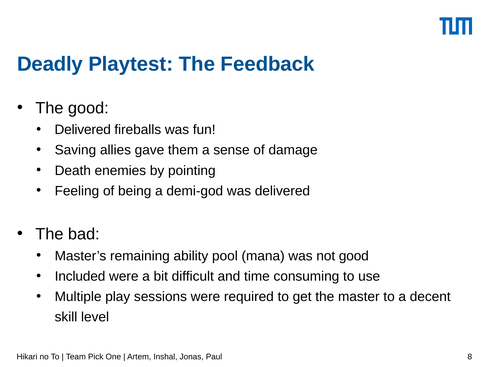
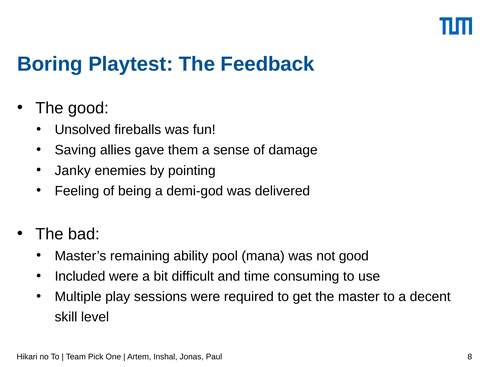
Deadly: Deadly -> Boring (50, 64)
Delivered: Delivered -> Unsolved (83, 130)
Death: Death -> Janky (73, 170)
